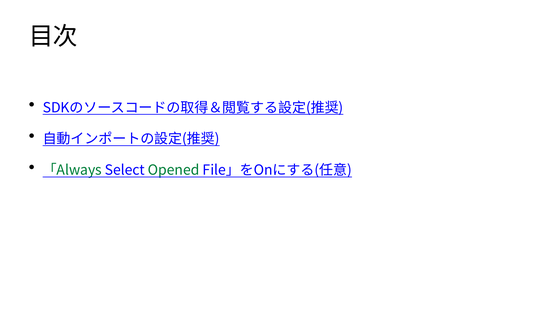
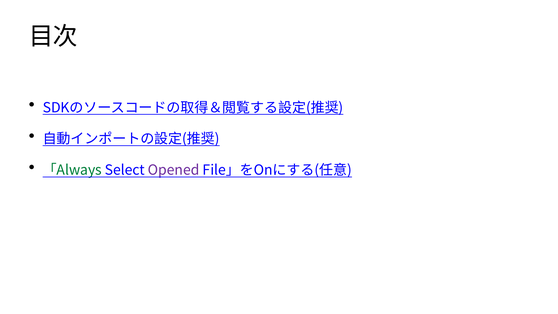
Opened colour: green -> purple (174, 170)
